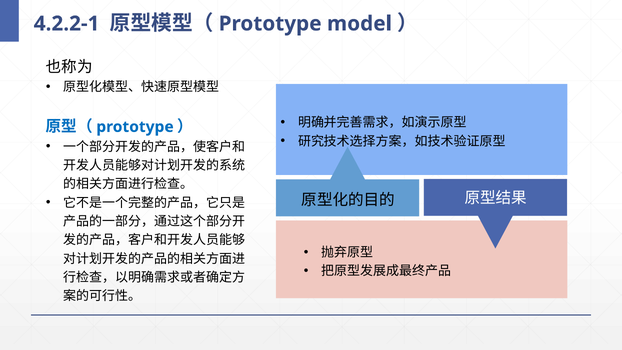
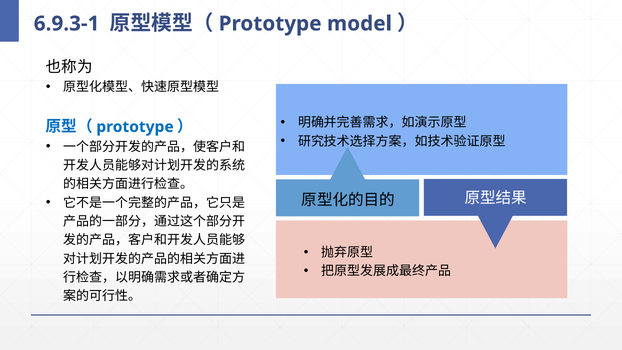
4.2.2-1: 4.2.2-1 -> 6.9.3-1 (67, 24)
